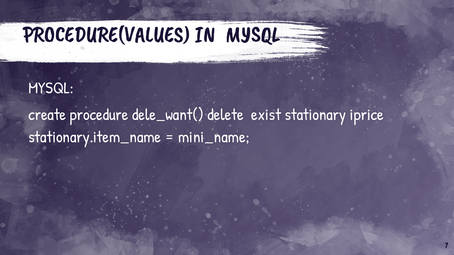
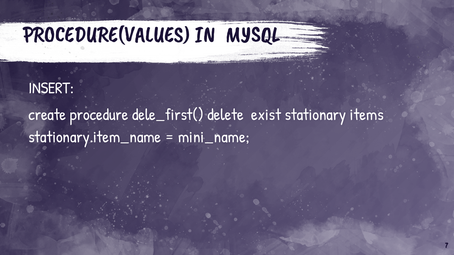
MYSQL: MYSQL -> INSERT (51, 88)
dele_want(: dele_want( -> dele_first( (168, 115)
iprice: iprice -> items (367, 115)
